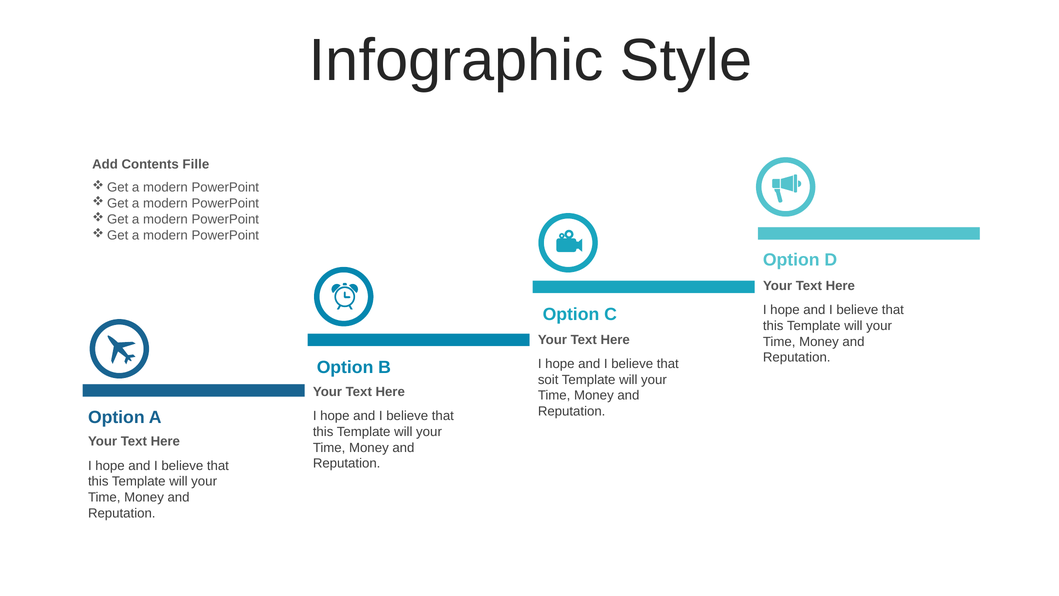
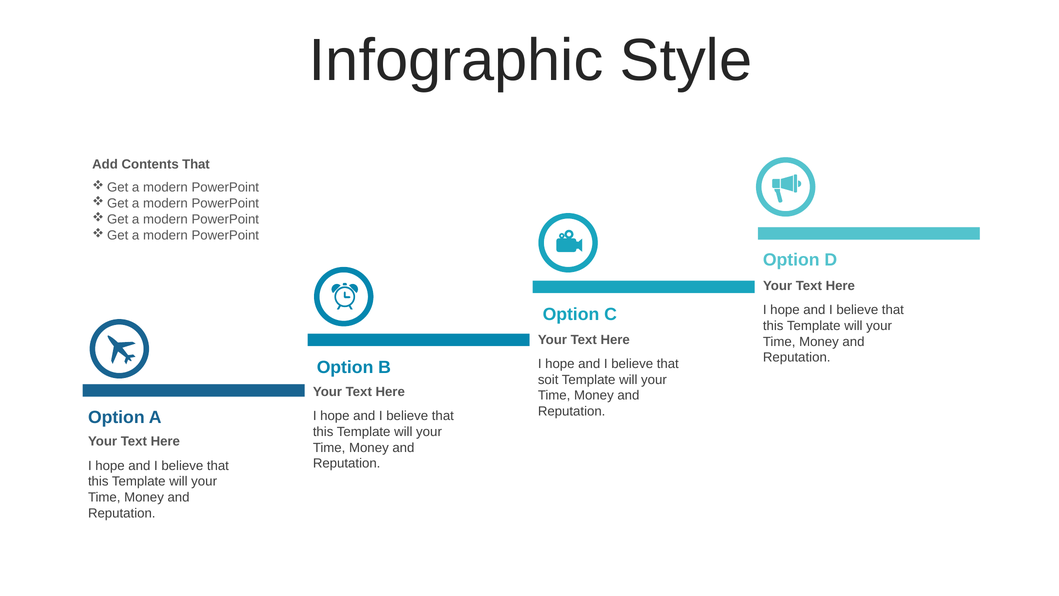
Contents Fille: Fille -> That (196, 164)
